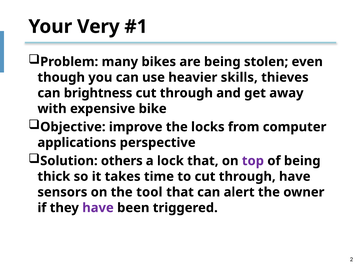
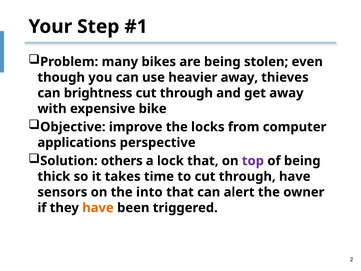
Very: Very -> Step (98, 27)
heavier skills: skills -> away (239, 77)
tool: tool -> into (149, 192)
have colour: purple -> orange (98, 208)
